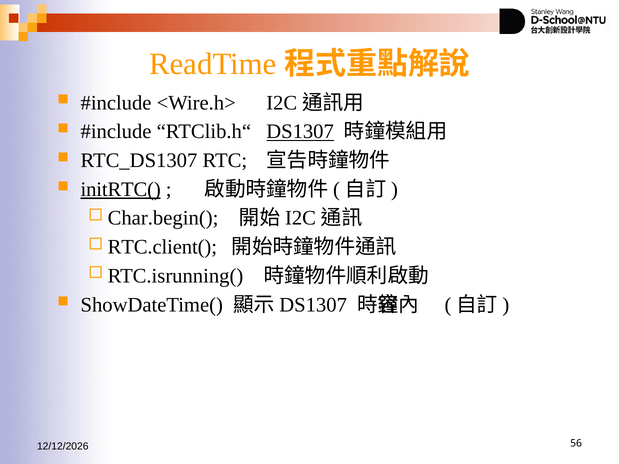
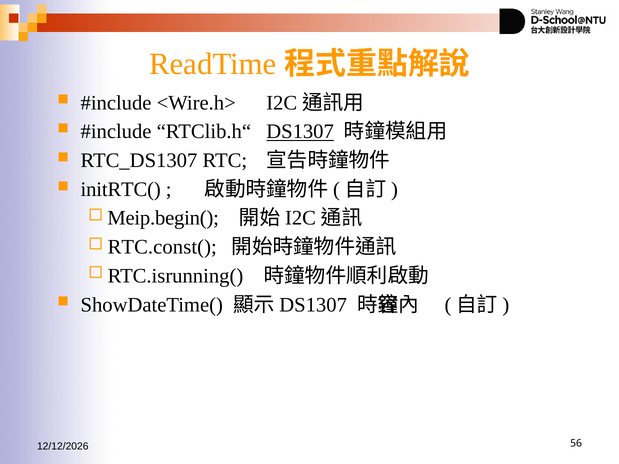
initRTC( underline: present -> none (121, 189)
Char.begin(: Char.begin( -> Meip.begin( (163, 218)
RTC.client(: RTC.client( -> RTC.const( (162, 247)
